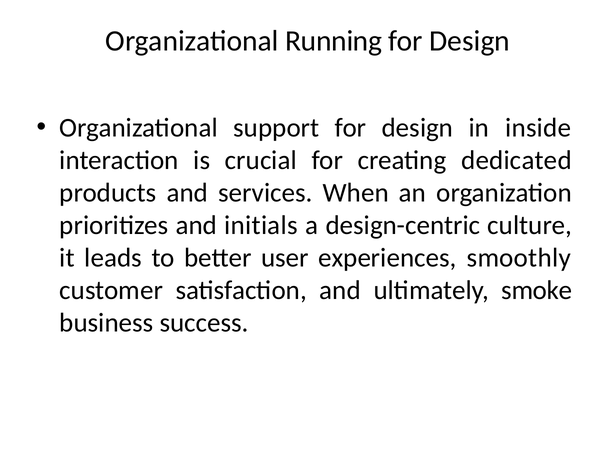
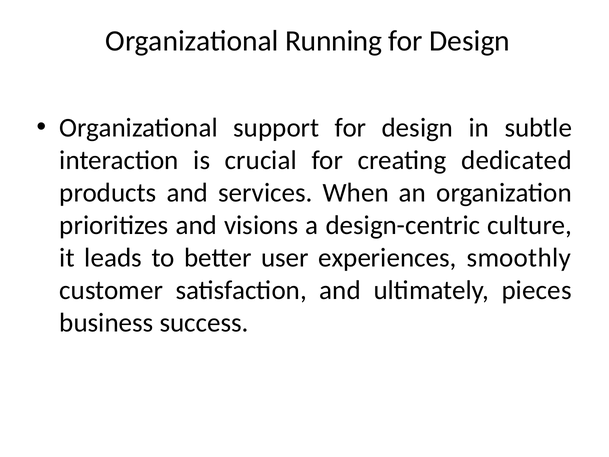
inside: inside -> subtle (538, 128)
initials: initials -> visions (261, 225)
smoke: smoke -> pieces (537, 290)
